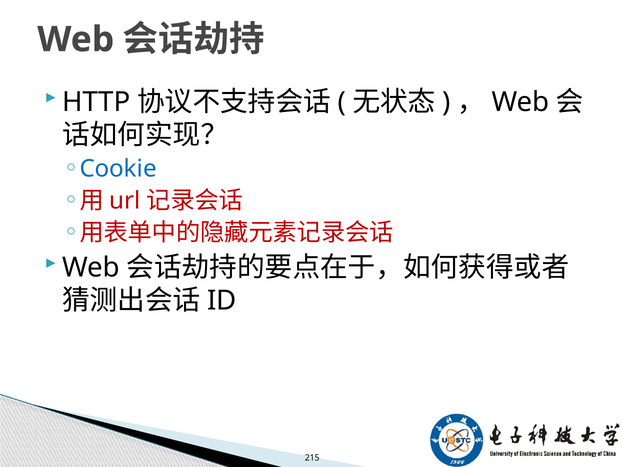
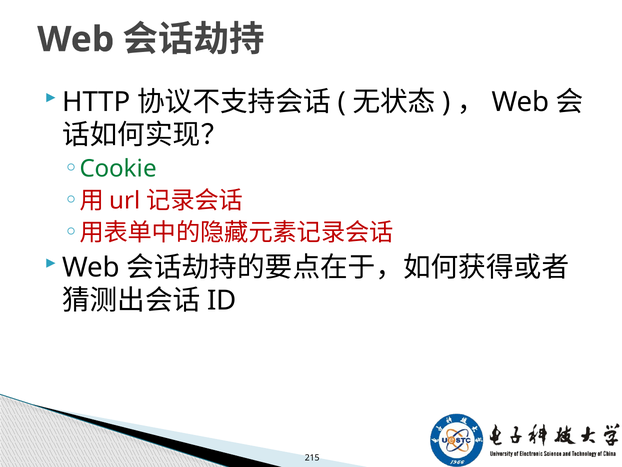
Cookie colour: blue -> green (118, 169)
